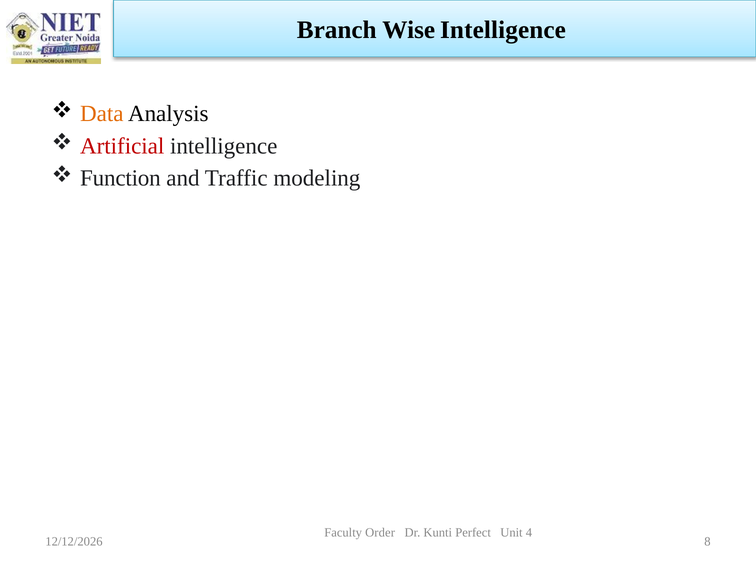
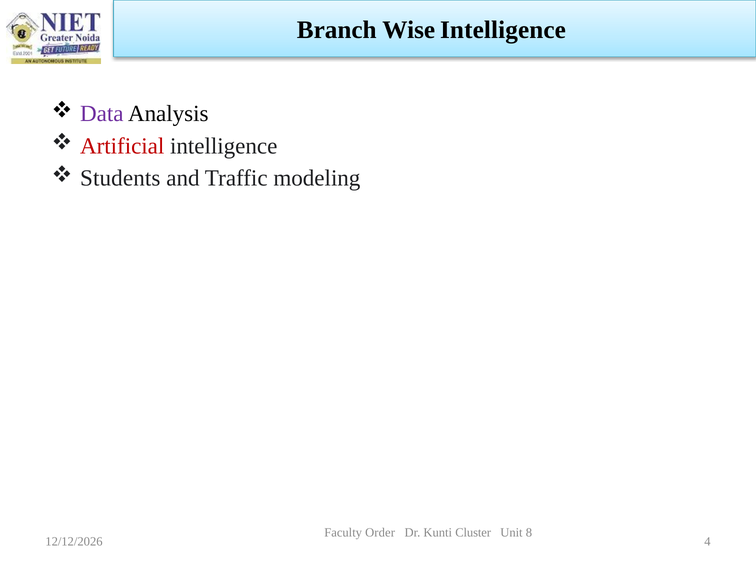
Data colour: orange -> purple (102, 114)
Function: Function -> Students (120, 178)
Perfect: Perfect -> Cluster (473, 533)
4: 4 -> 8 (529, 533)
8: 8 -> 4 (707, 541)
